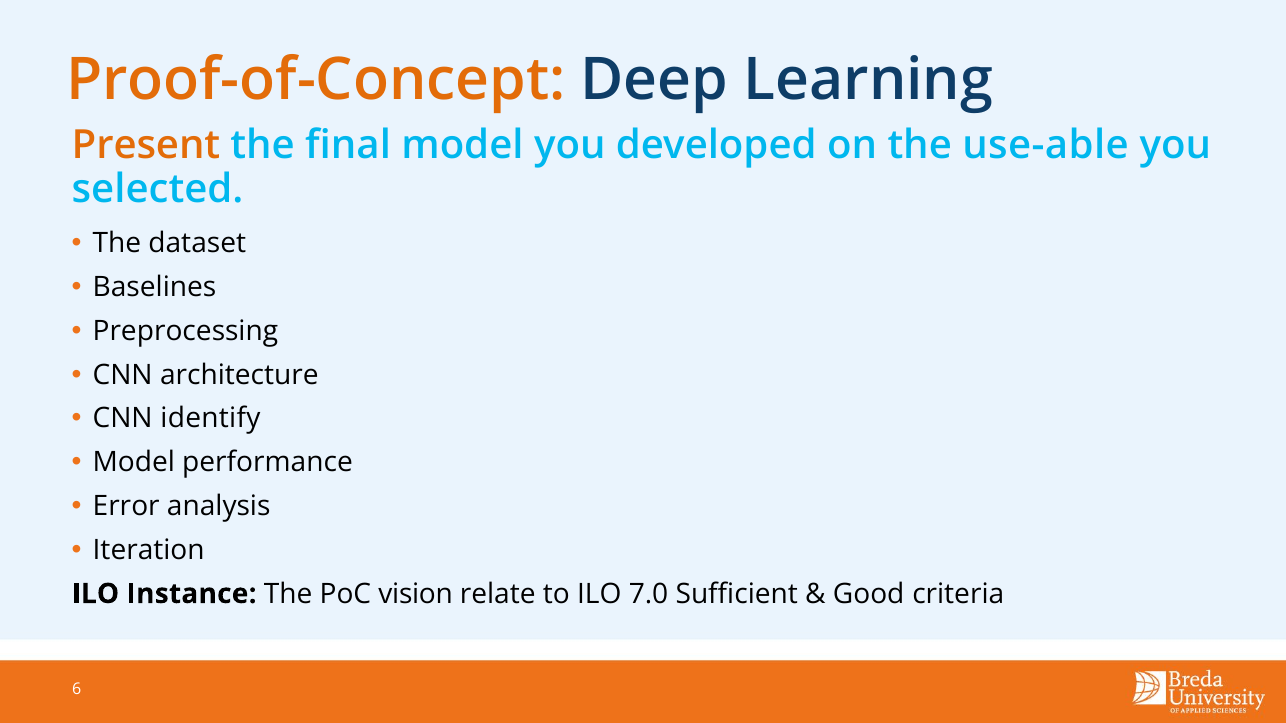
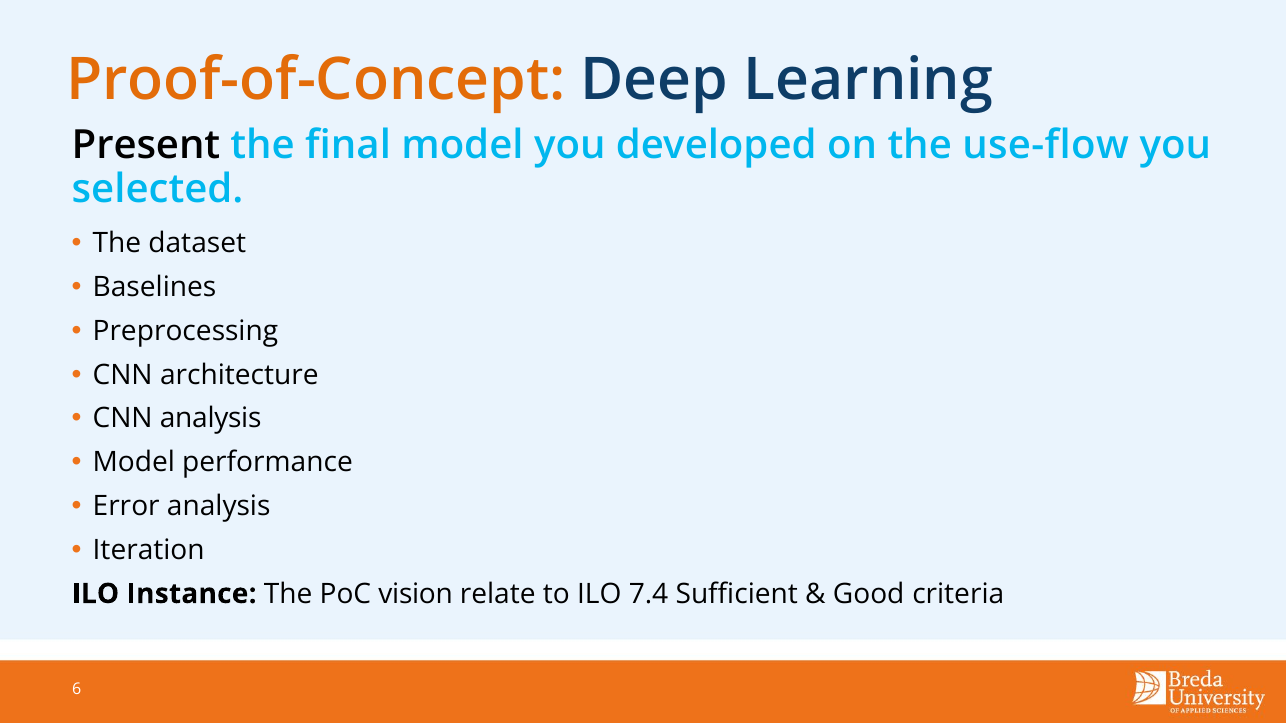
Present colour: orange -> black (146, 146)
use-able: use-able -> use-flow (1046, 146)
CNN identify: identify -> analysis (211, 419)
7.0: 7.0 -> 7.4 (649, 594)
